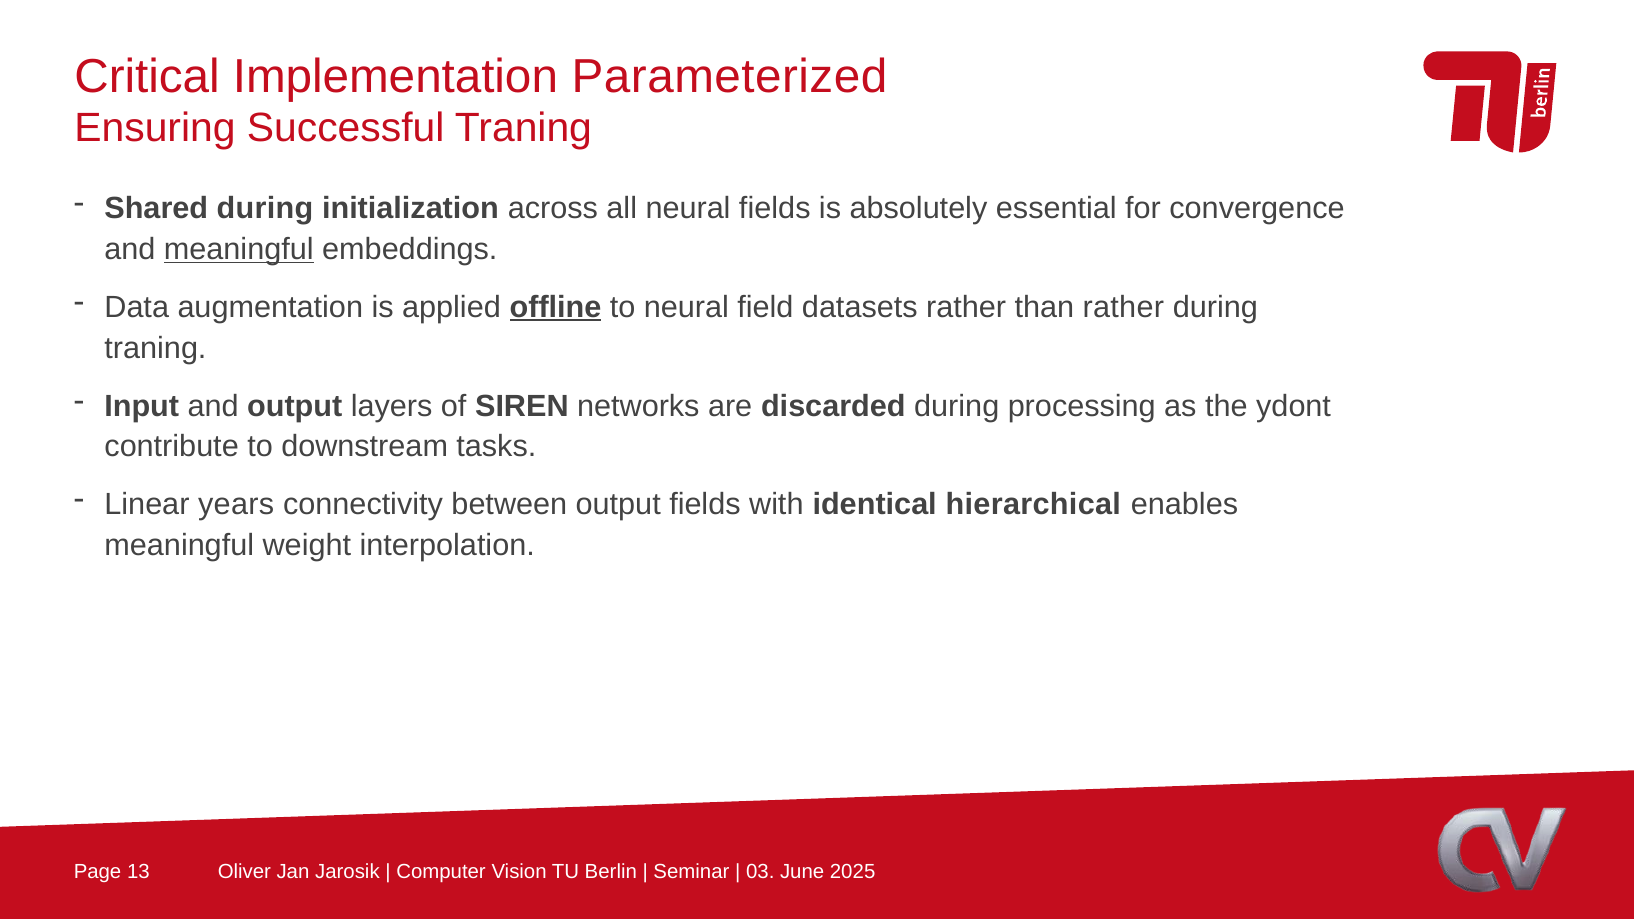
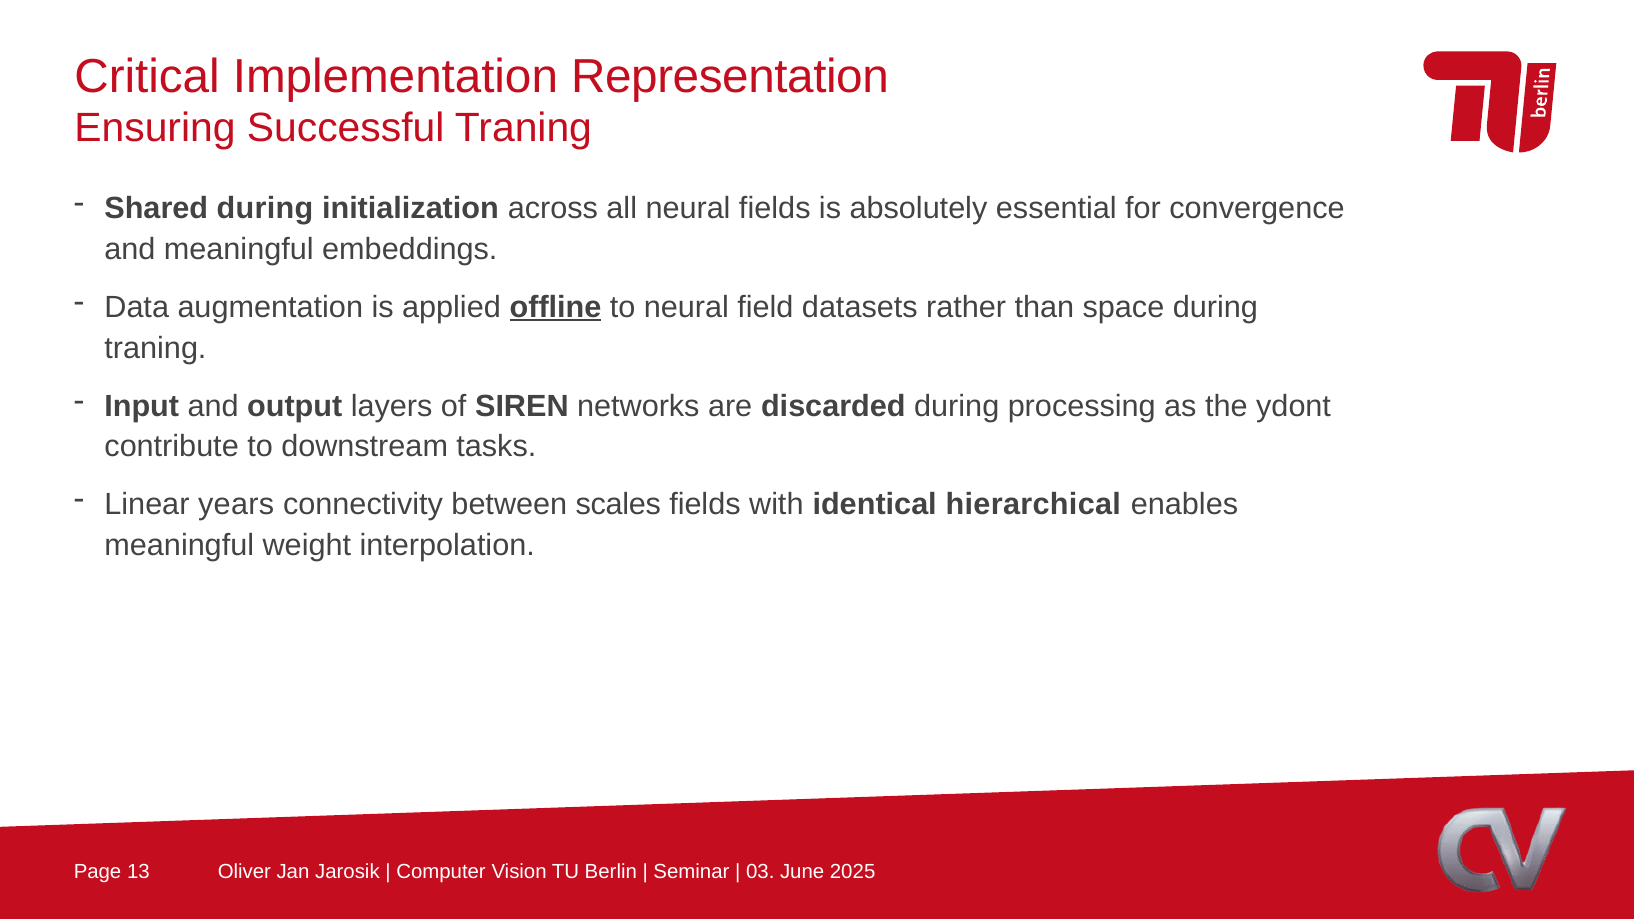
Parameterized: Parameterized -> Representation (730, 76)
meaningful underline: present -> none (239, 249)
than rather: rather -> space (1123, 307)
between output: output -> scales (618, 505)
